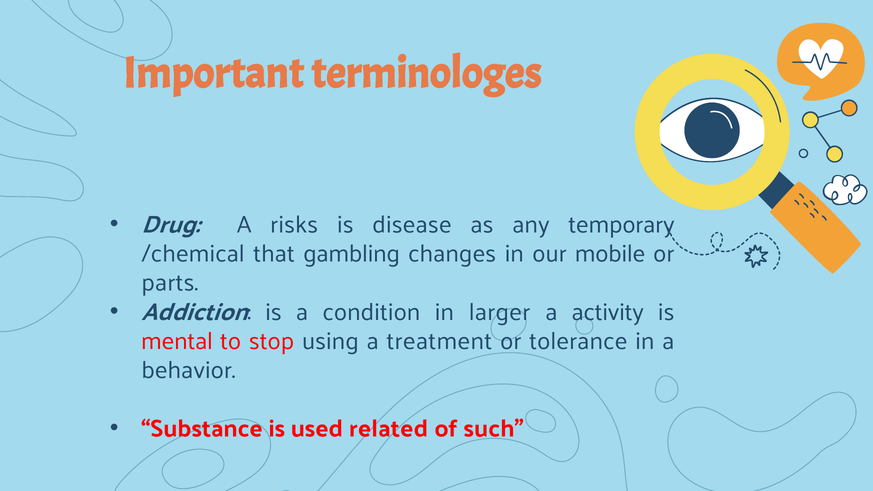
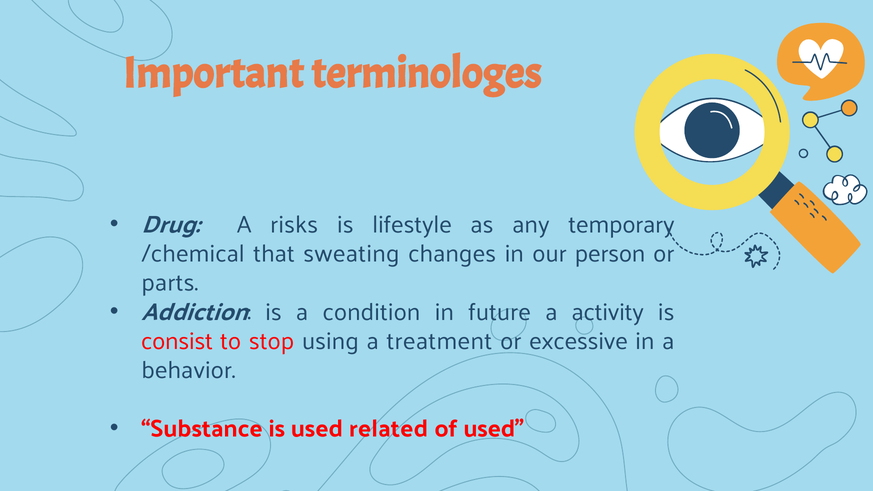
disease: disease -> lifestyle (412, 225)
gambling: gambling -> sweating (351, 254)
mobile: mobile -> person (610, 254)
larger: larger -> future (500, 312)
mental: mental -> consist (177, 341)
tolerance: tolerance -> excessive (578, 341)
of such: such -> used (494, 429)
